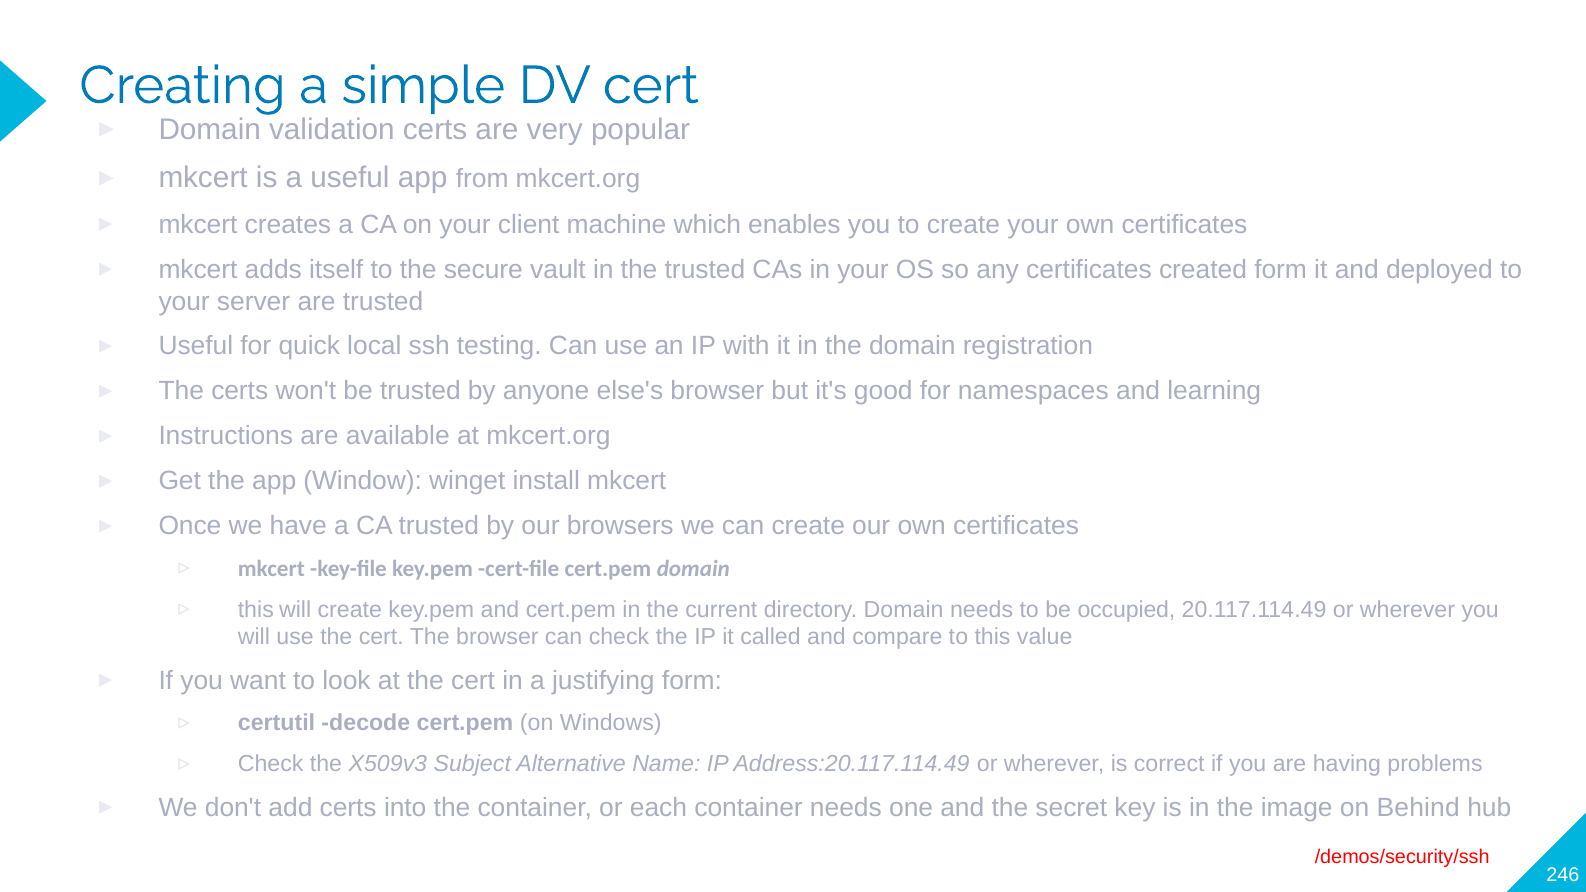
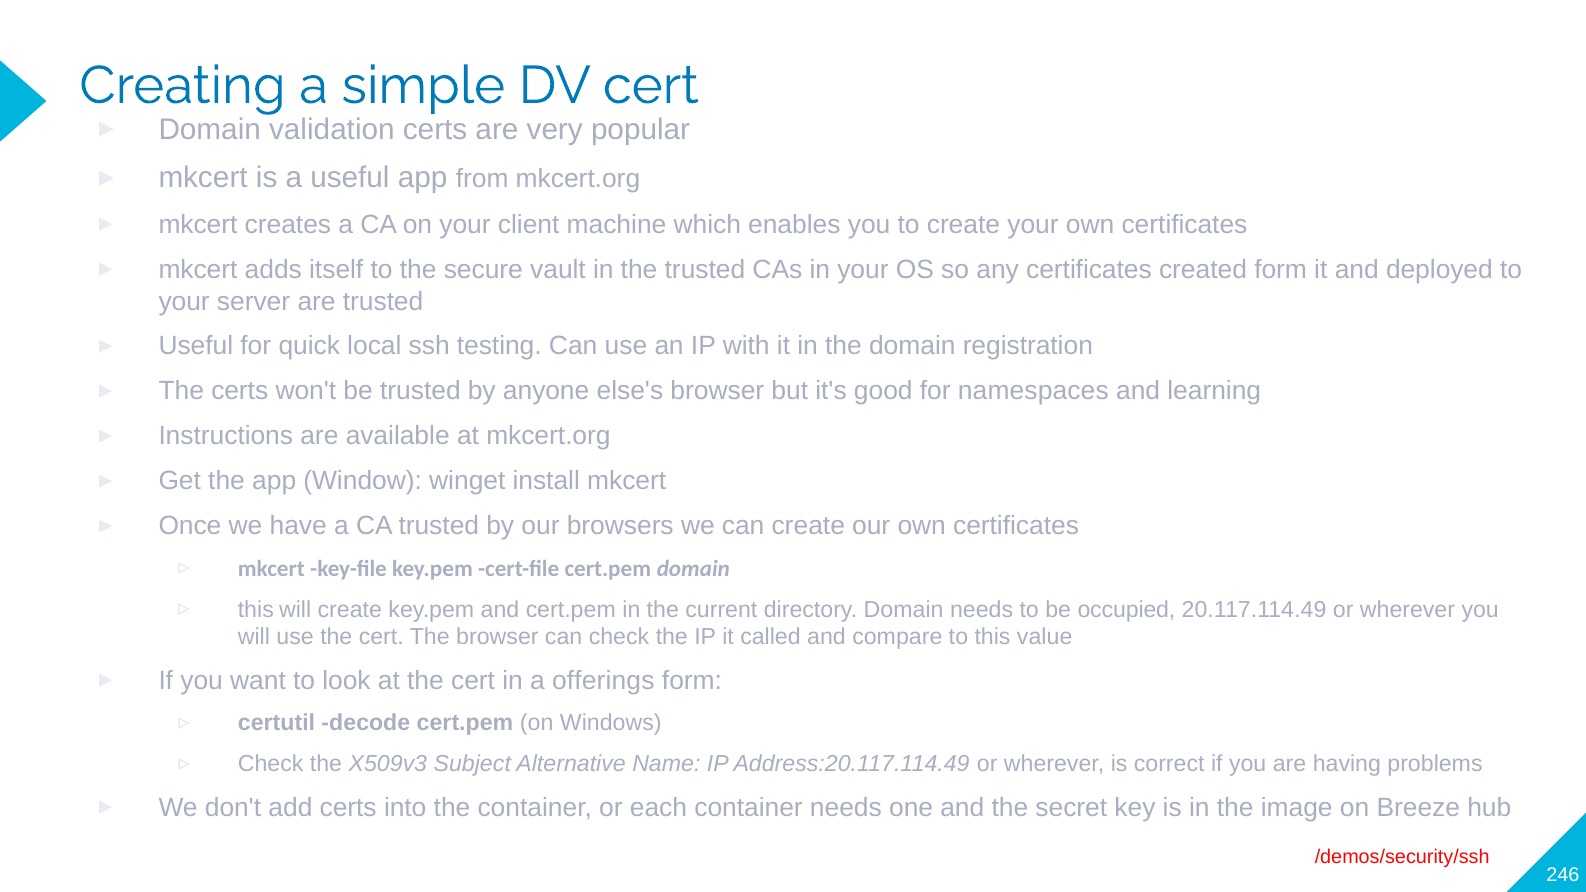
justifying: justifying -> offerings (603, 681)
Behind: Behind -> Breeze (1418, 807)
